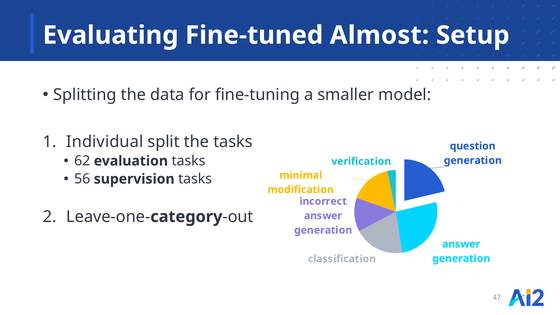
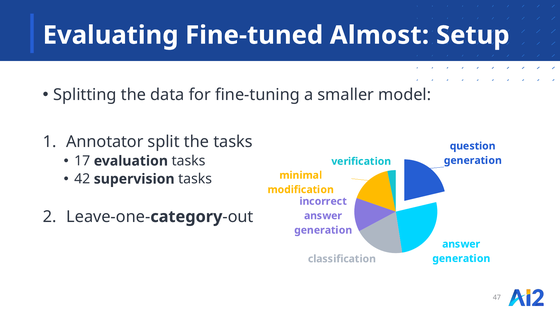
Individual: Individual -> Annotator (105, 142)
62: 62 -> 17 (82, 161)
56: 56 -> 42 (82, 179)
